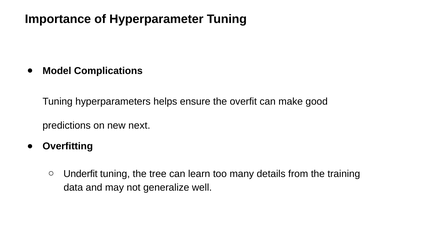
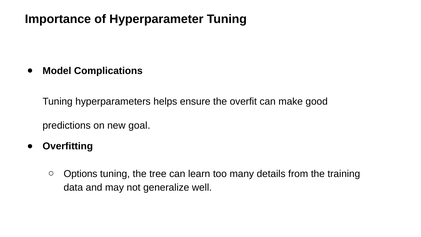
next: next -> goal (139, 125)
Underfit: Underfit -> Options (81, 174)
